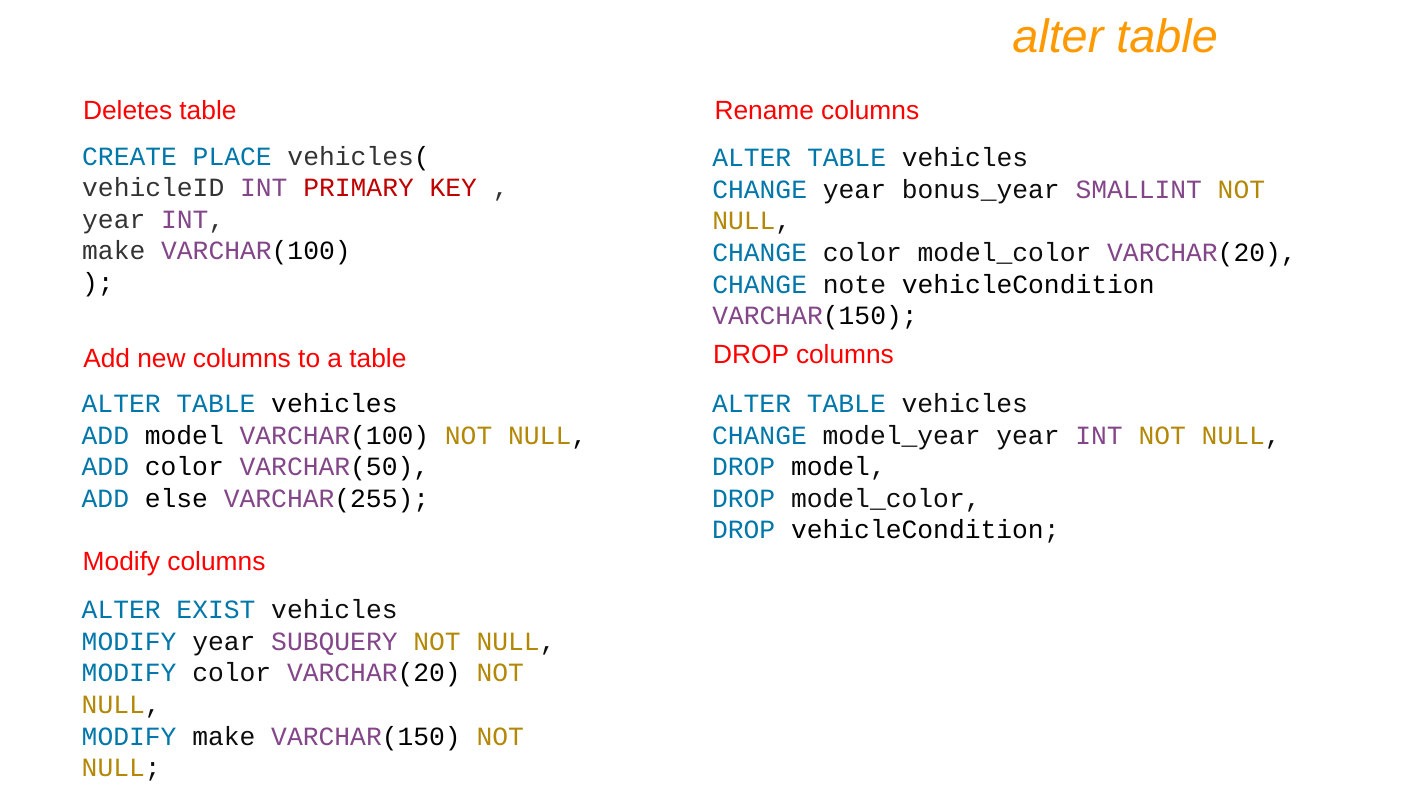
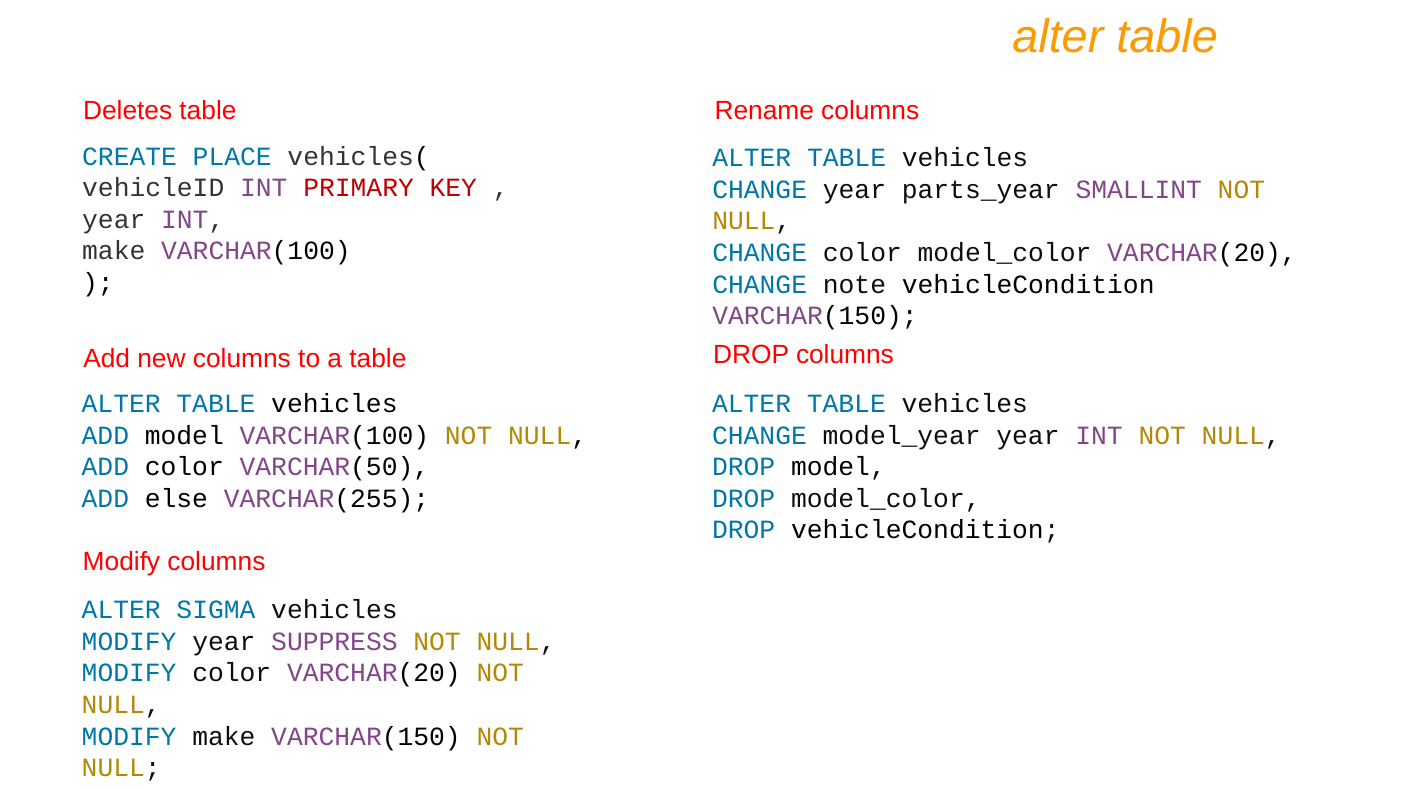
bonus_year: bonus_year -> parts_year (981, 190)
EXIST: EXIST -> SIGMA (216, 610)
SUBQUERY: SUBQUERY -> SUPPRESS (334, 641)
